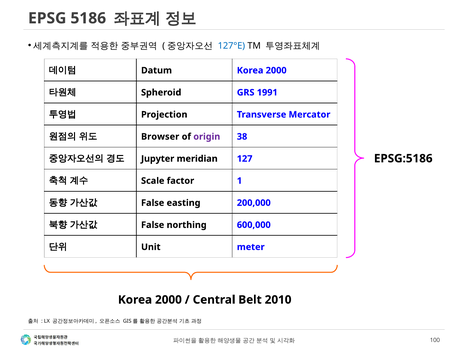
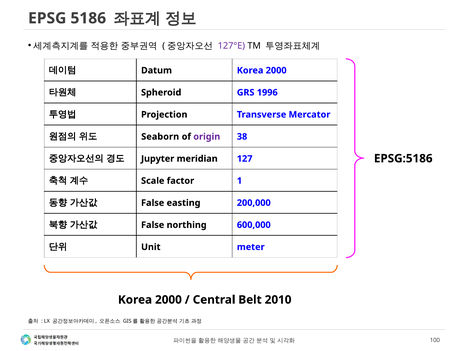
127°E colour: blue -> purple (231, 46)
1991: 1991 -> 1996 (267, 92)
Browser: Browser -> Seaborn (160, 137)
